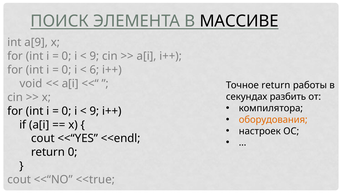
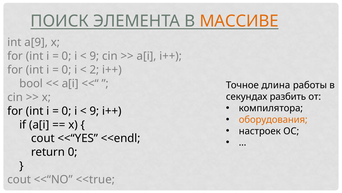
МАССИВЕ colour: black -> orange (239, 21)
6: 6 -> 2 (94, 70)
void: void -> bool (31, 83)
Точное return: return -> длина (276, 85)
